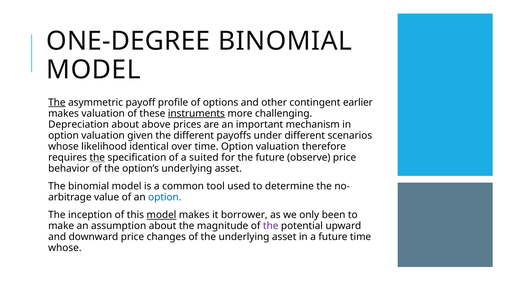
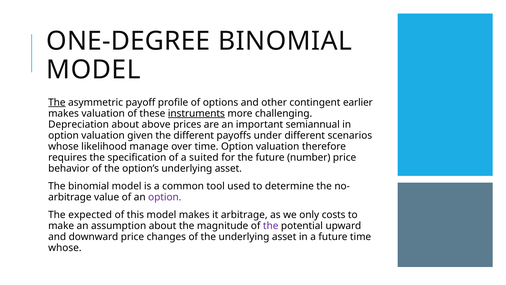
mechanism: mechanism -> semiannual (313, 124)
identical: identical -> manage (149, 146)
the underline: present -> none (97, 157)
observe: observe -> number (309, 157)
option colour: blue -> purple (165, 197)
inception: inception -> expected (90, 215)
model underline: present -> none (161, 215)
it borrower: borrower -> arbitrage (244, 215)
been: been -> costs (334, 215)
